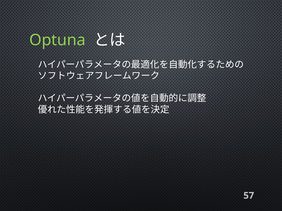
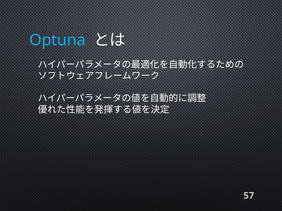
Optuna colour: light green -> light blue (57, 40)
